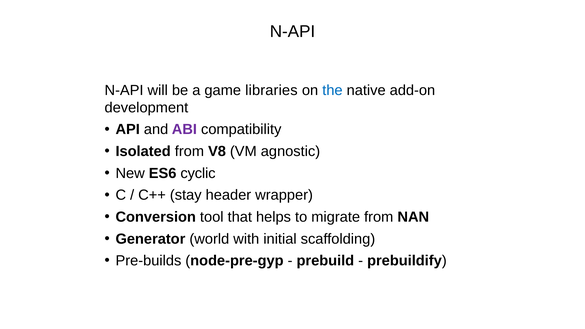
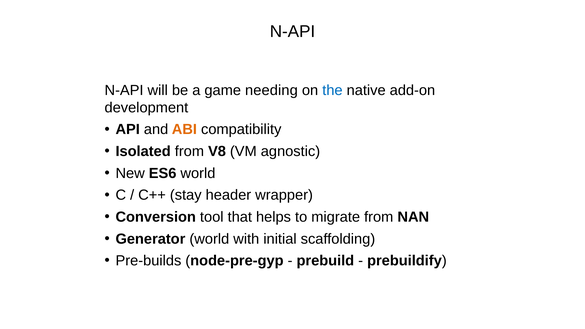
libraries: libraries -> needing (271, 90)
ABI colour: purple -> orange (184, 129)
ES6 cyclic: cyclic -> world (198, 173)
